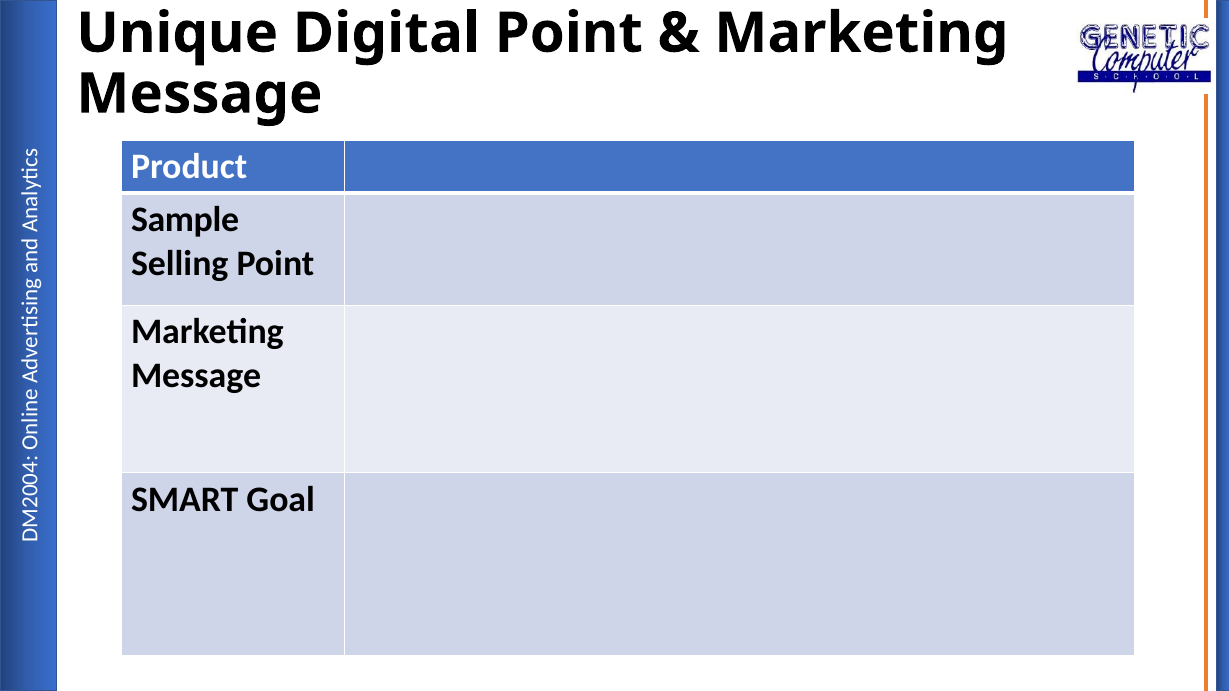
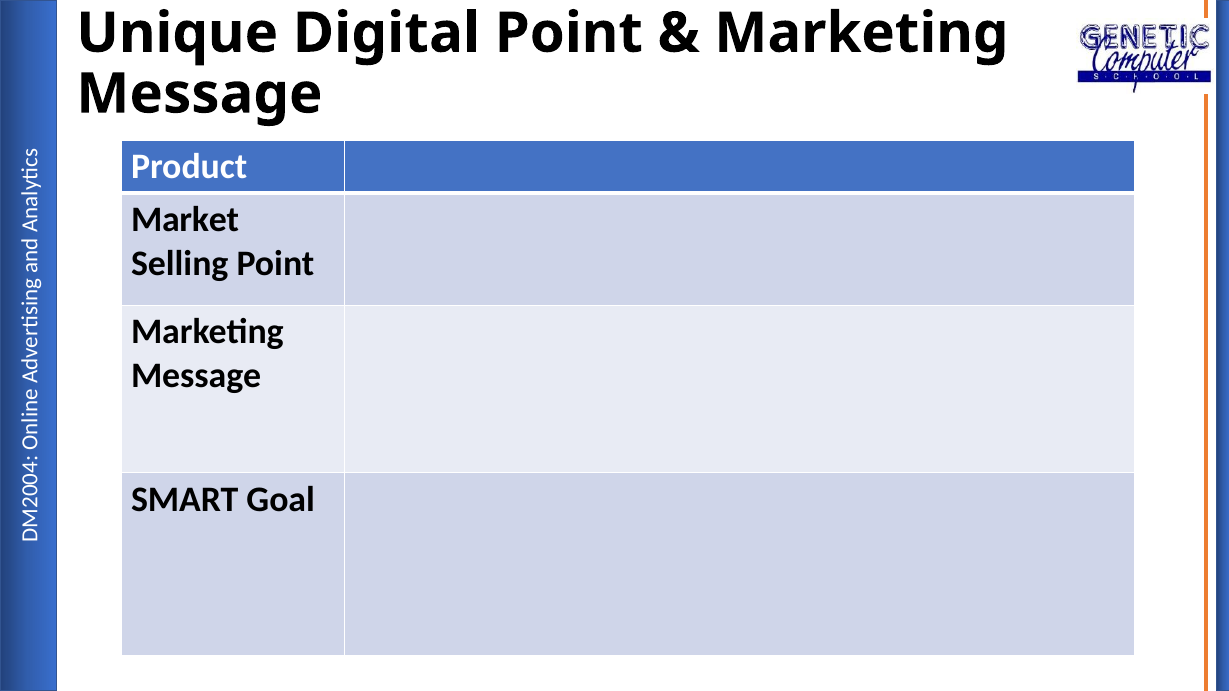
Sample: Sample -> Market (185, 220)
